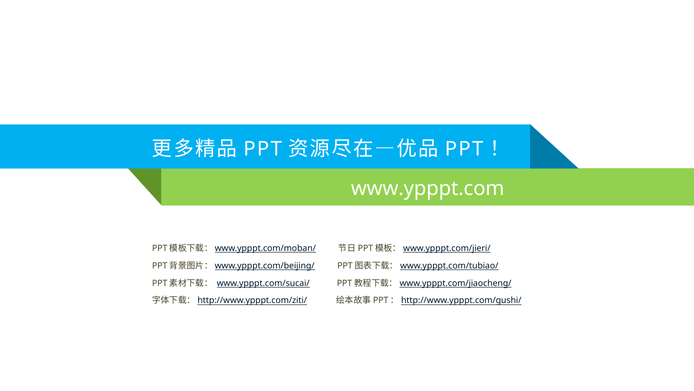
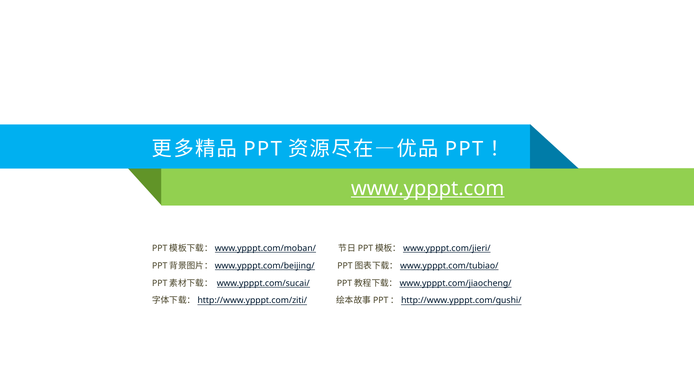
www.ypppt.com underline: none -> present (428, 188)
